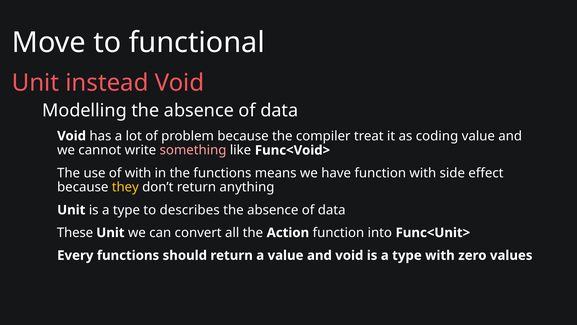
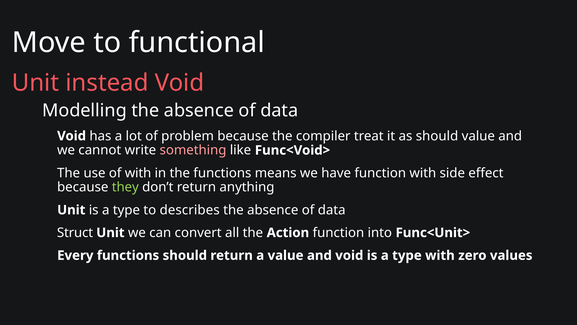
as coding: coding -> should (437, 136)
they colour: yellow -> light green (125, 187)
These: These -> Struct (75, 232)
